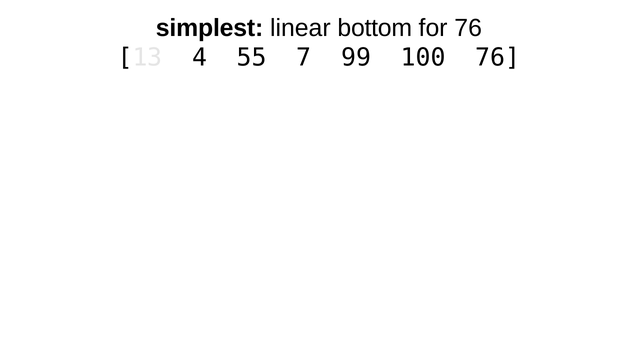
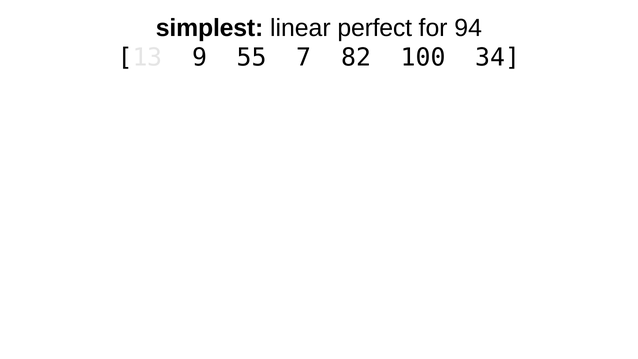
bottom: bottom -> perfect (375, 28)
for 76: 76 -> 94 (468, 28)
4: 4 -> 9 (200, 58)
99: 99 -> 82 (356, 58)
100 76: 76 -> 34 (498, 58)
